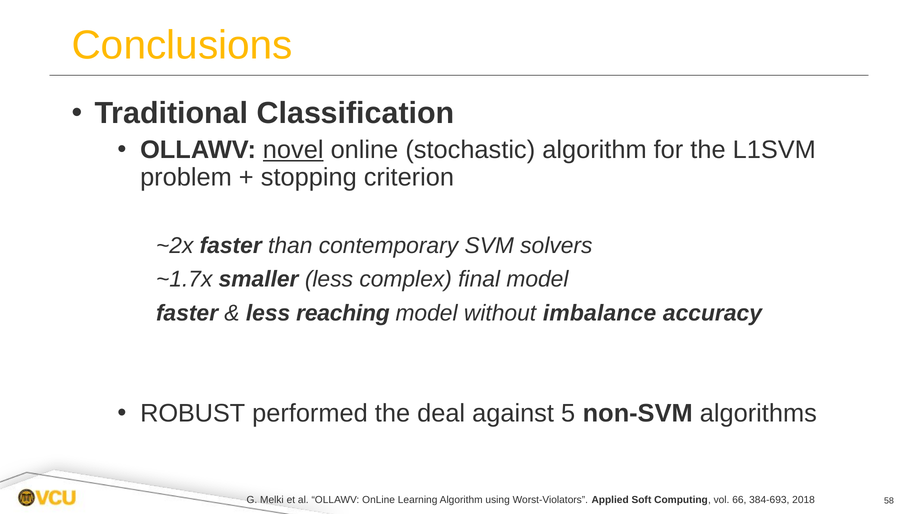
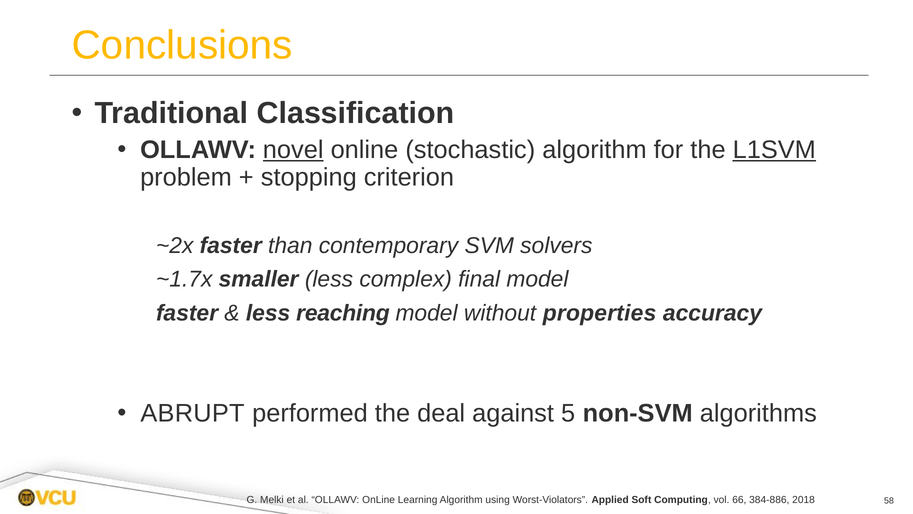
L1SVM underline: none -> present (774, 150)
imbalance: imbalance -> properties (600, 313)
ROBUST: ROBUST -> ABRUPT (192, 413)
384-693: 384-693 -> 384-886 (769, 500)
